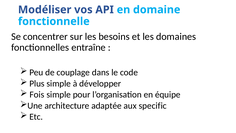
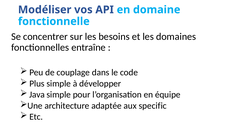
Fois: Fois -> Java (37, 94)
